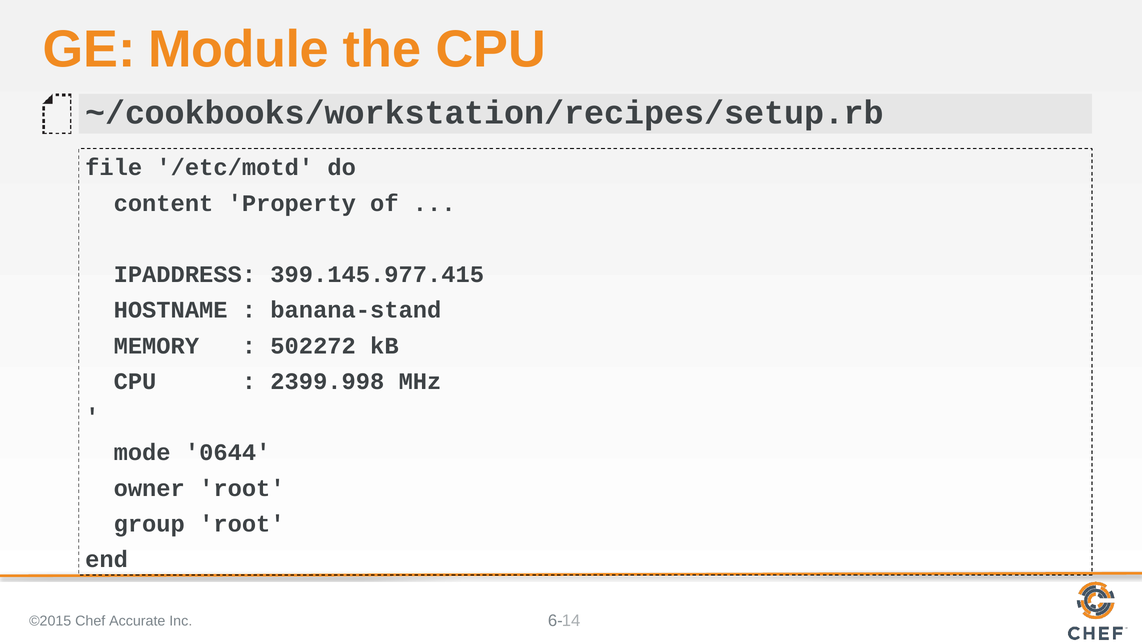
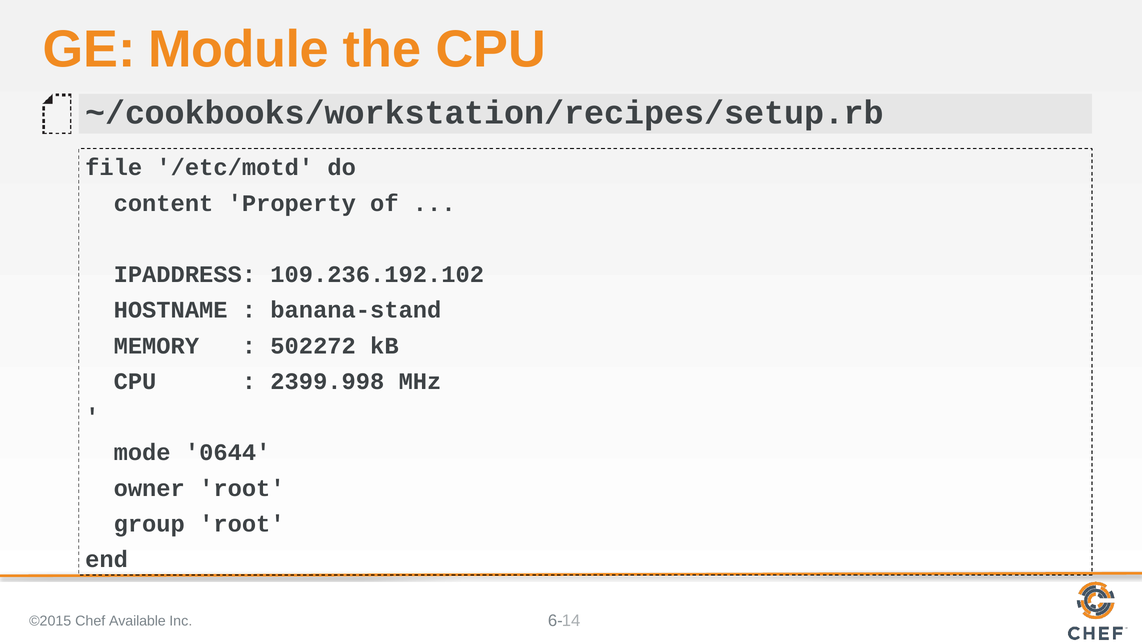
399.145.977.415: 399.145.977.415 -> 109.236.192.102 (377, 275)
Accurate: Accurate -> Available (137, 622)
